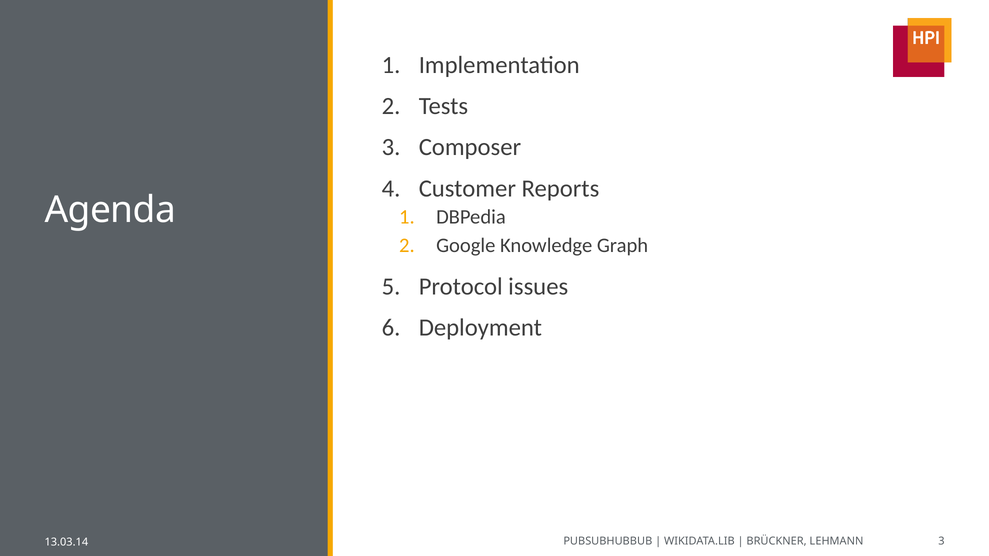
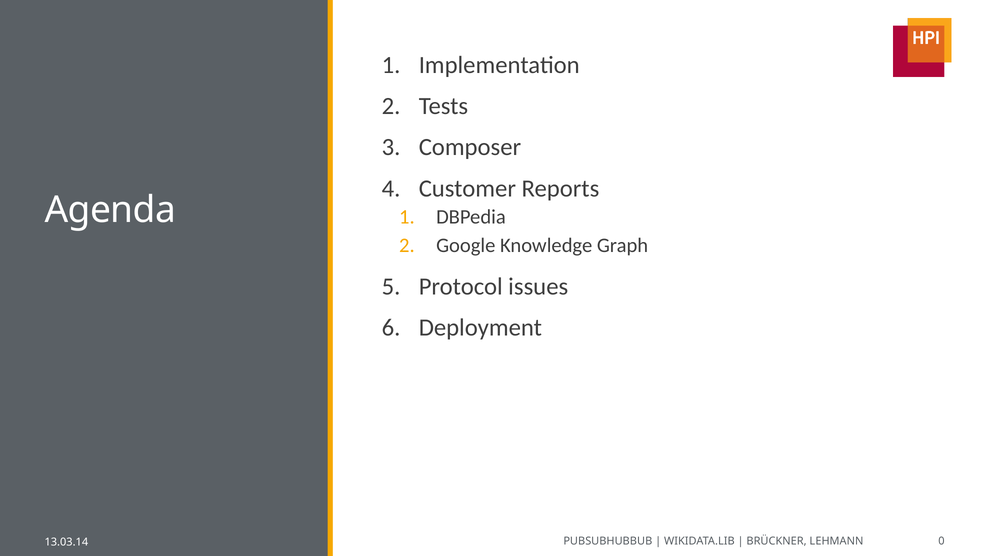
LEHMANN 3: 3 -> 0 (941, 541)
